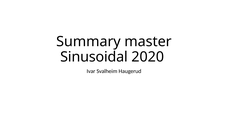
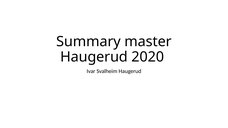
Sinusoidal: Sinusoidal -> Haugerud (94, 57)
